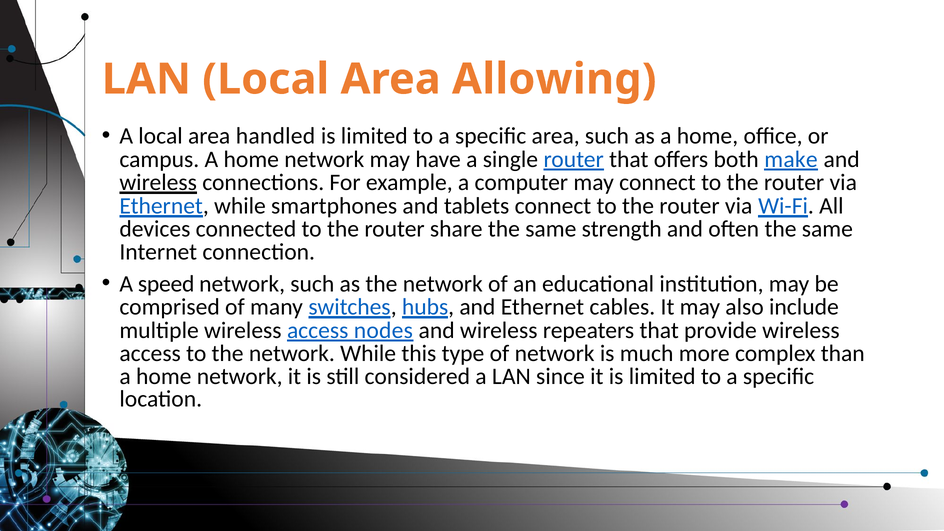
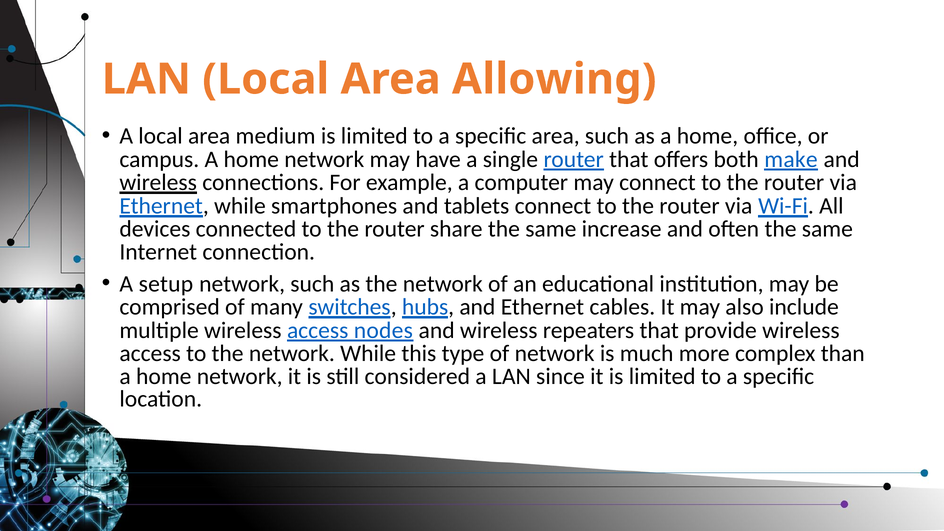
handled: handled -> medium (276, 136)
strength: strength -> increase (622, 229)
speed: speed -> setup (166, 284)
